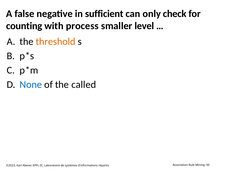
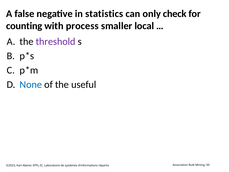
sufficient: sufficient -> statistics (104, 14)
level: level -> local (144, 26)
threshold colour: orange -> purple (56, 42)
called: called -> useful (84, 84)
